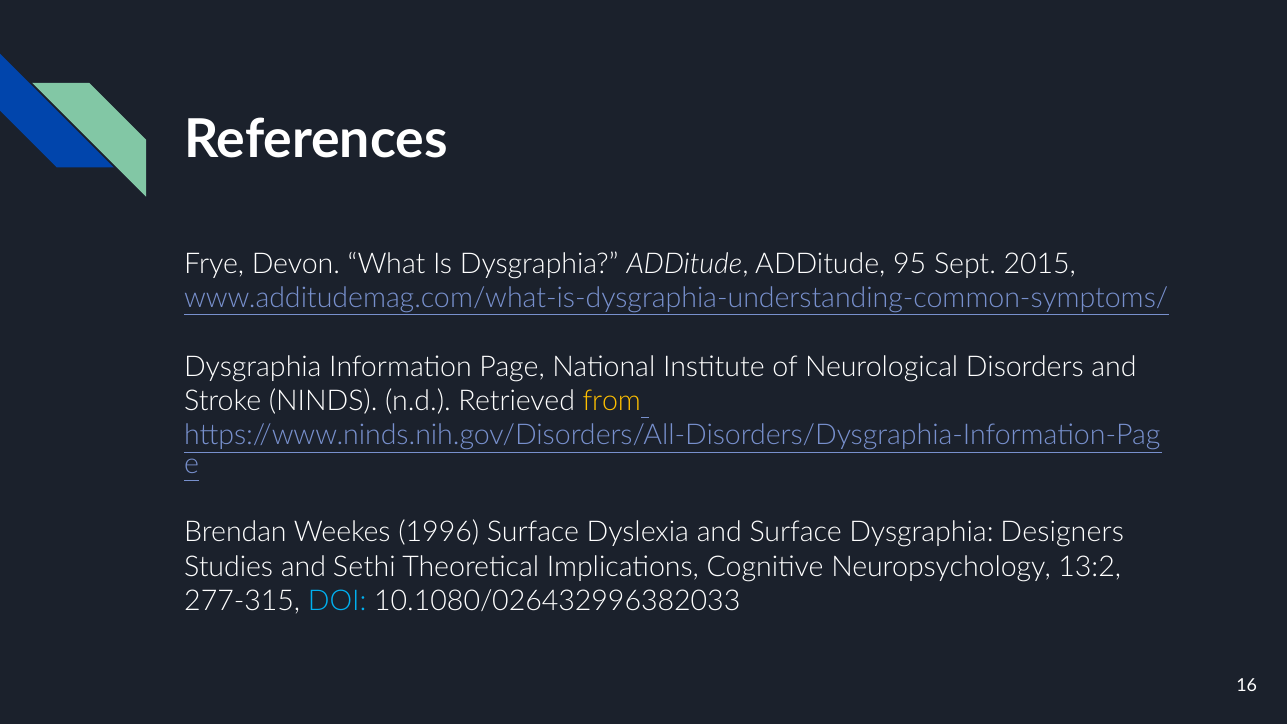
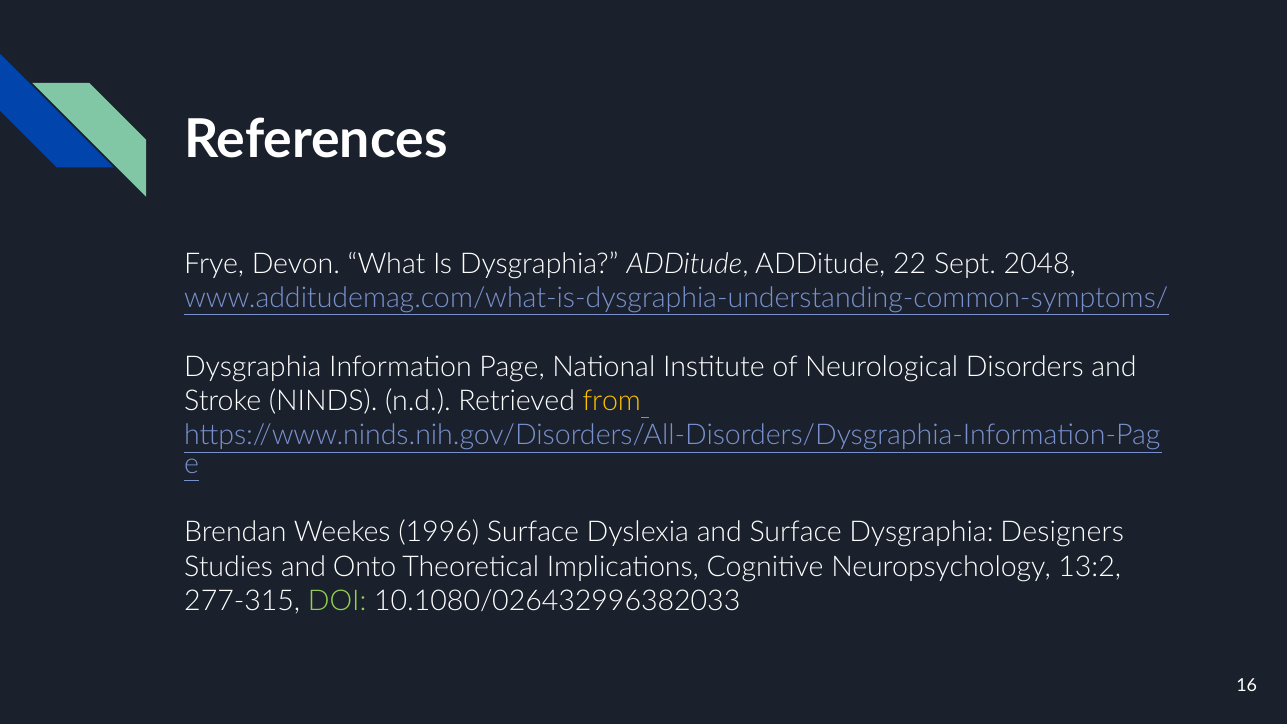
95: 95 -> 22 (910, 264)
2015: 2015 -> 2048 (1040, 264)
Sethi: Sethi -> Onto (365, 567)
DOI colour: light blue -> light green (337, 601)
